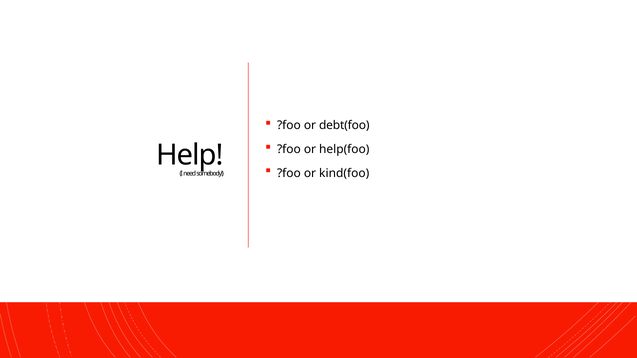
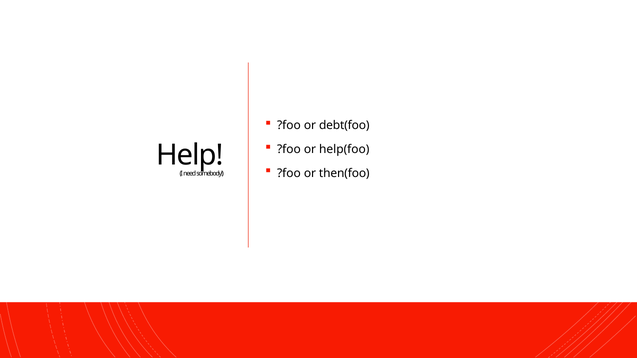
kind(foo: kind(foo -> then(foo (344, 173)
